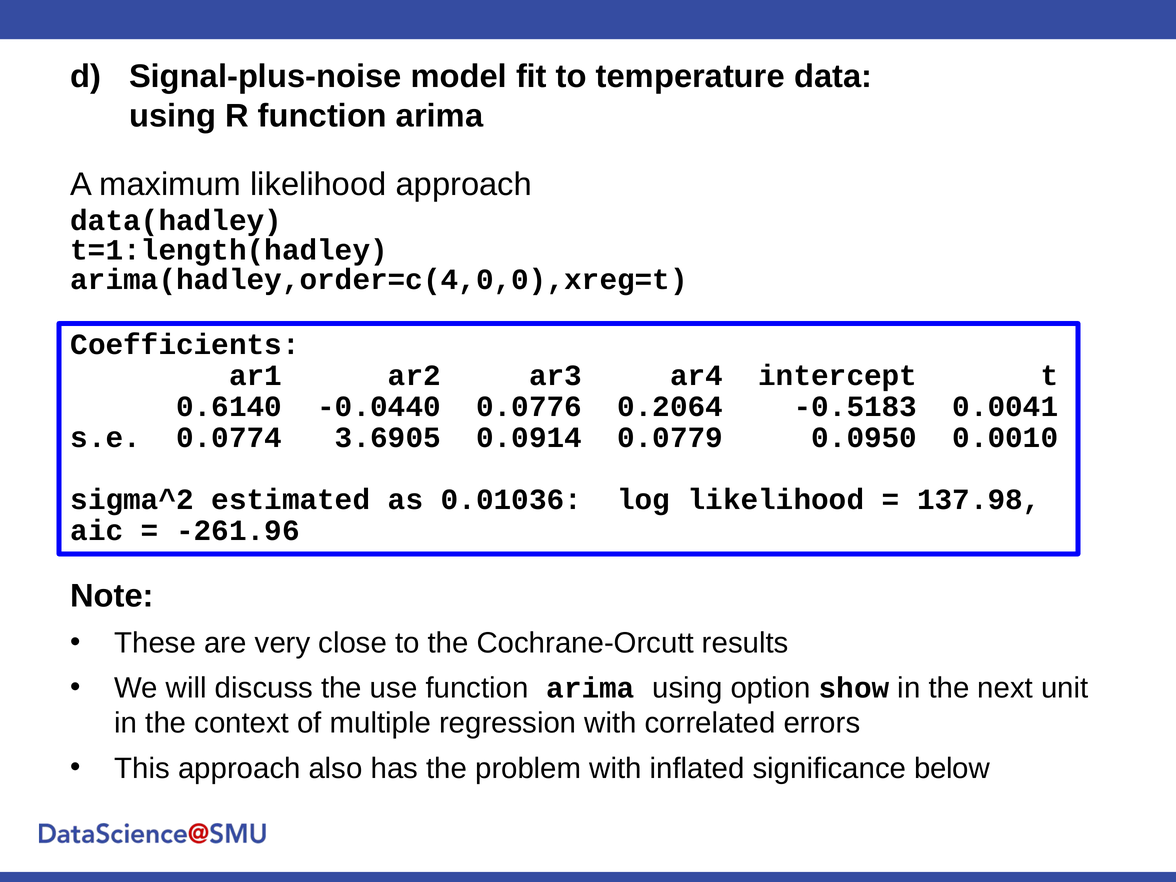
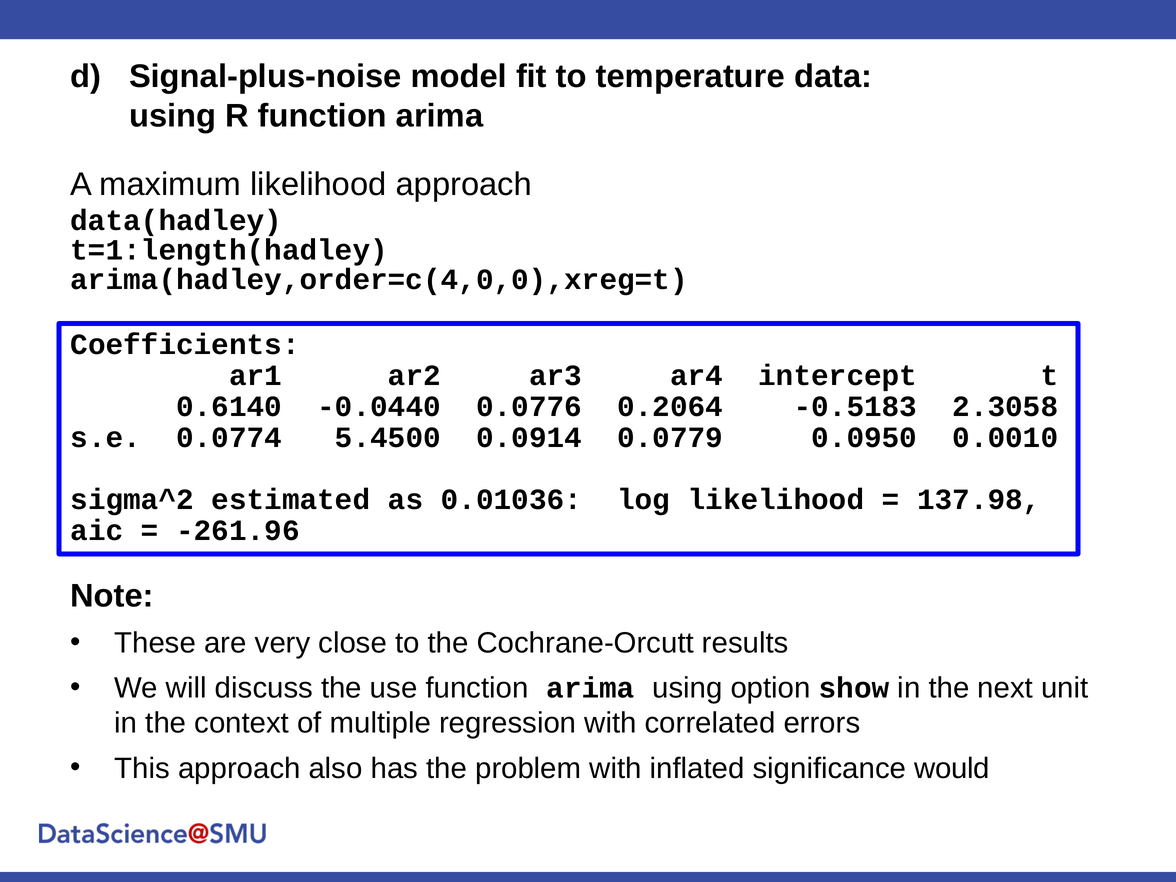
0.0041: 0.0041 -> 2.3058 (1005, 407)
3.6905: 3.6905 -> 5.4500 (388, 438)
below: below -> would (952, 768)
